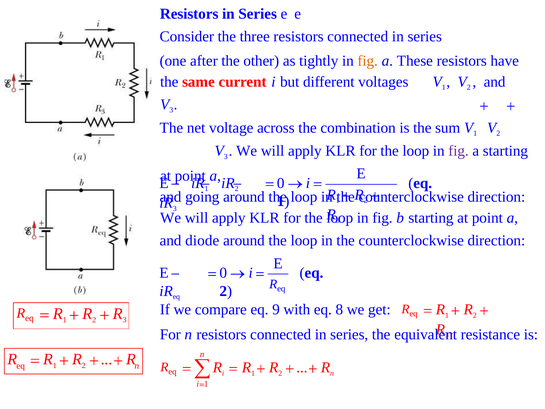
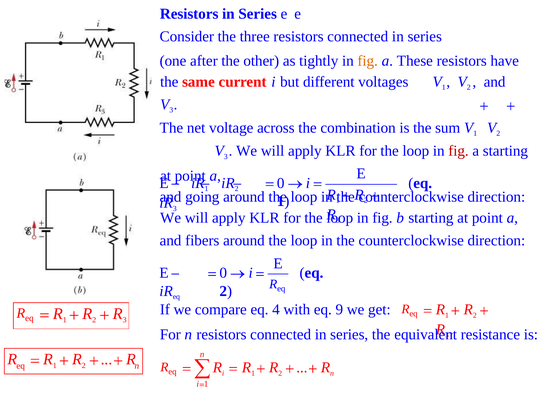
fig colour: purple -> red (458, 151)
diode: diode -> fibers (202, 240)
9: 9 -> 4 (276, 309)
8: 8 -> 9 (339, 309)
